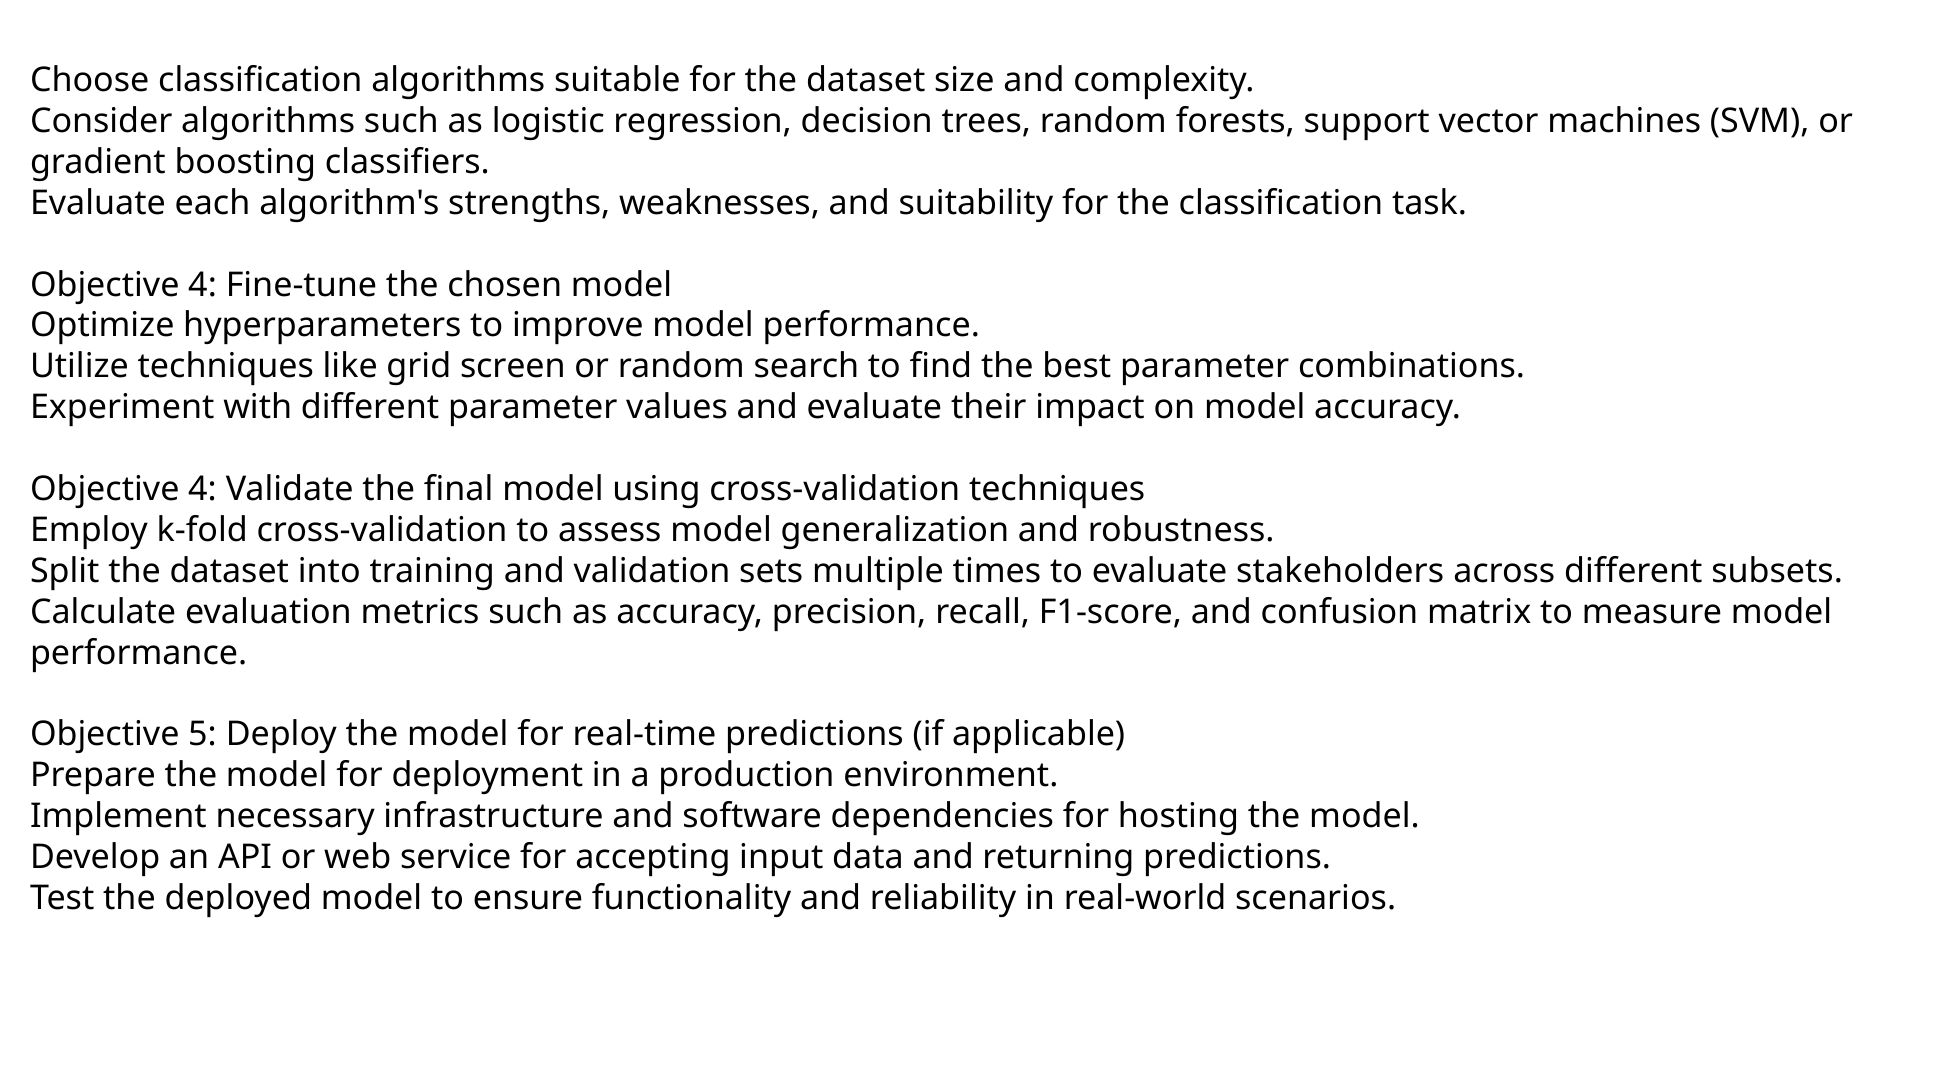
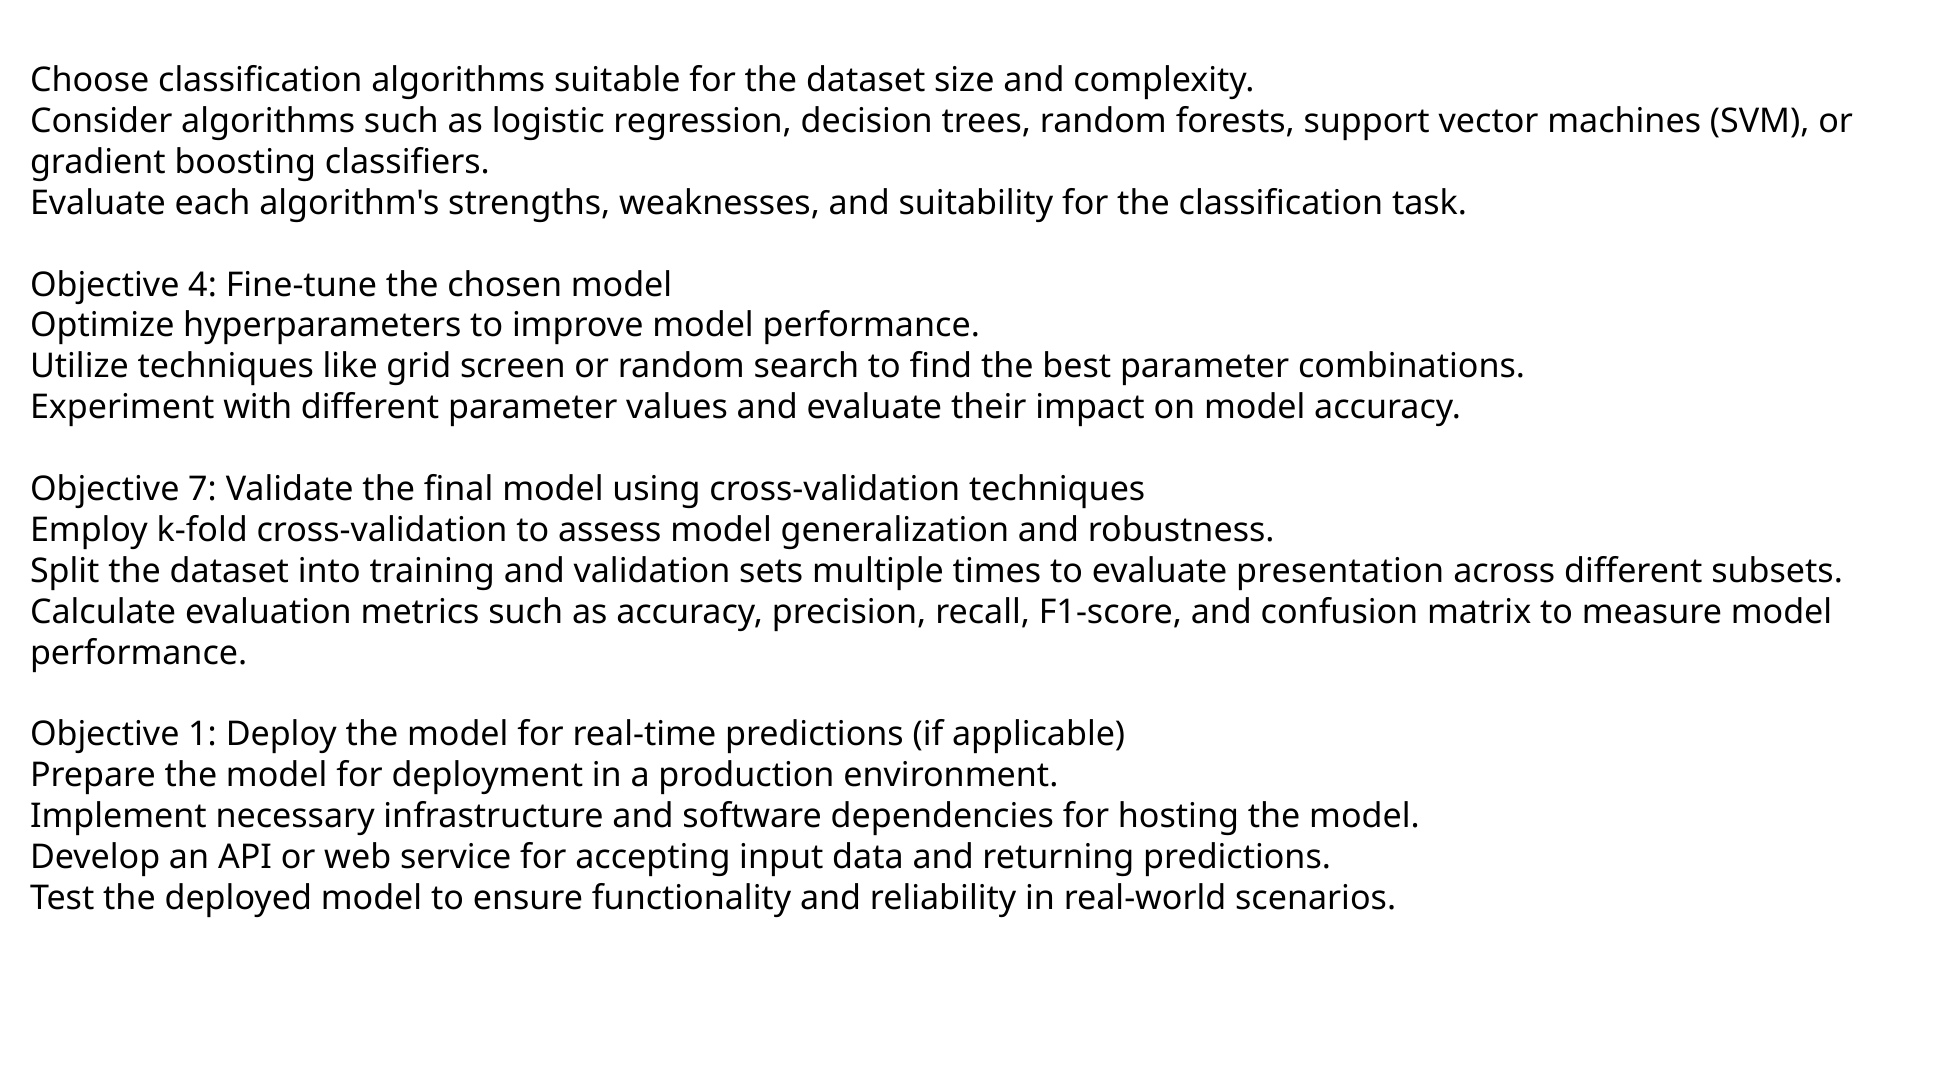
4: 4 -> 7 (203, 489)
stakeholders: stakeholders -> presentation (1340, 571)
5: 5 -> 1 (203, 735)
